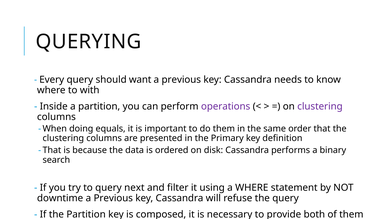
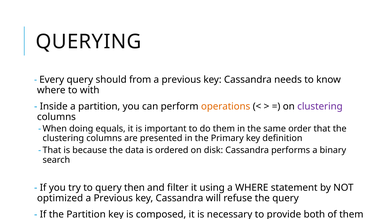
want: want -> from (140, 80)
operations colour: purple -> orange (226, 106)
next: next -> then (134, 187)
downtime: downtime -> optimized (60, 198)
